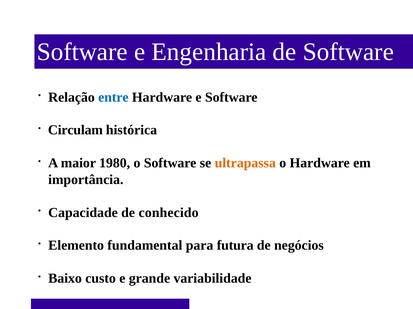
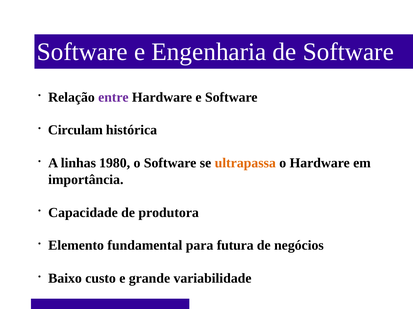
entre colour: blue -> purple (113, 97)
maior: maior -> linhas (78, 163)
conhecido: conhecido -> produtora (169, 213)
